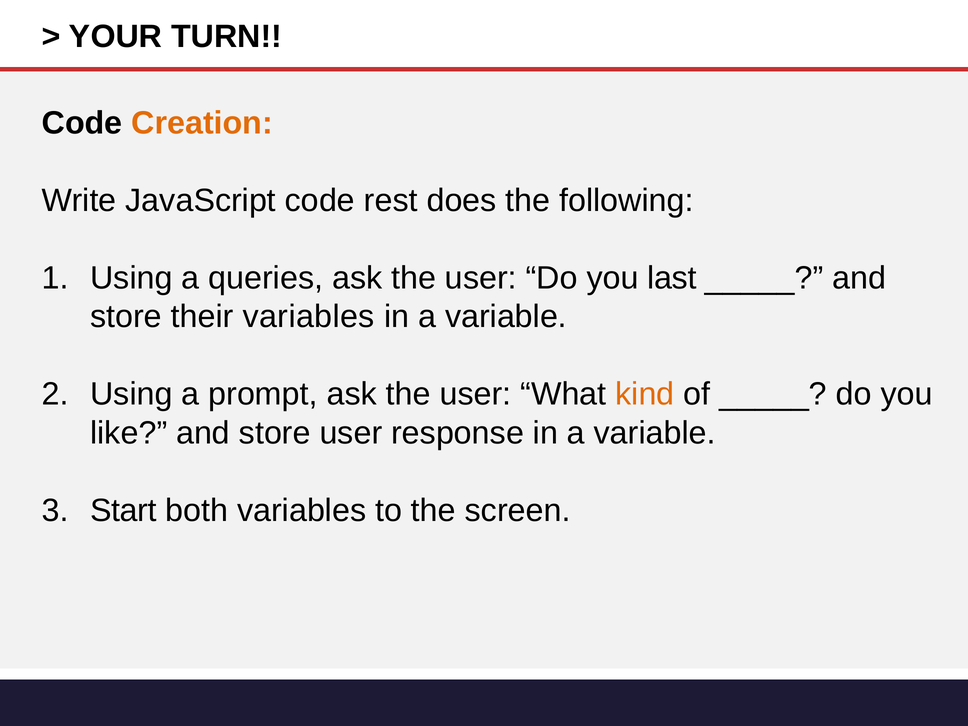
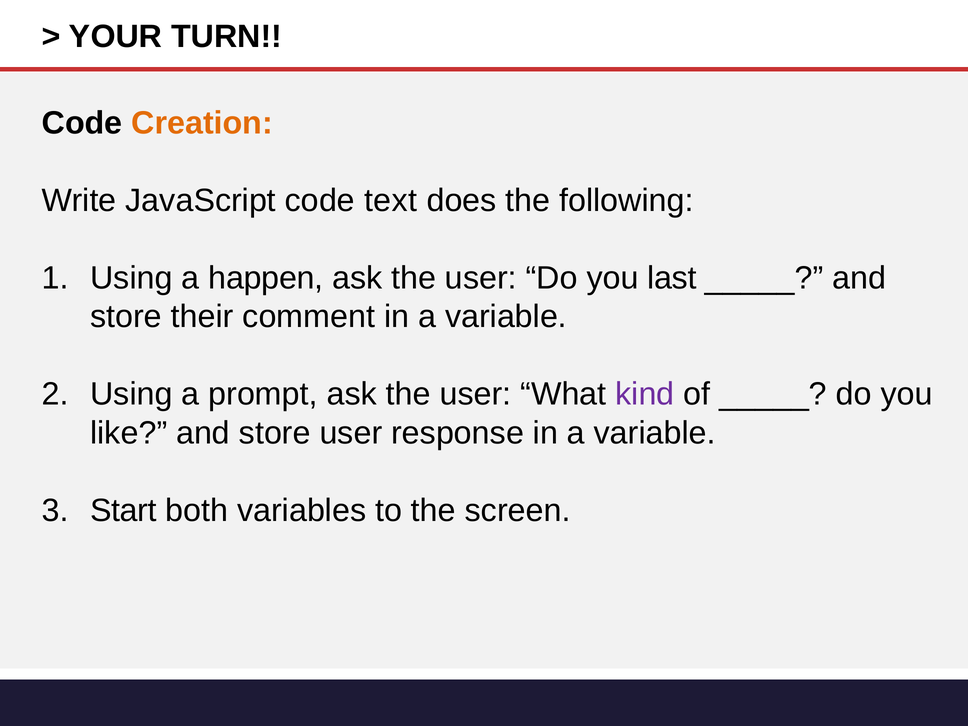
rest: rest -> text (391, 201)
queries: queries -> happen (266, 278)
their variables: variables -> comment (309, 317)
kind colour: orange -> purple (645, 394)
